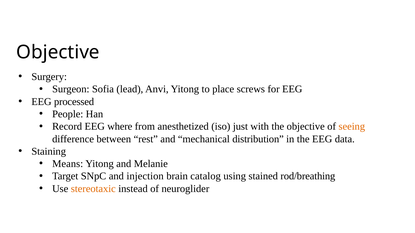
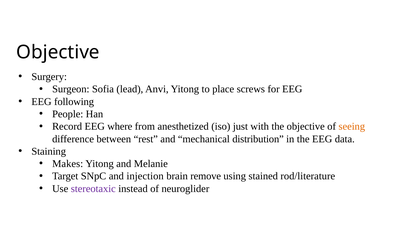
processed: processed -> following (74, 102)
Means: Means -> Makes (68, 164)
catalog: catalog -> remove (206, 177)
rod/breathing: rod/breathing -> rod/literature (308, 177)
stereotaxic colour: orange -> purple (93, 189)
